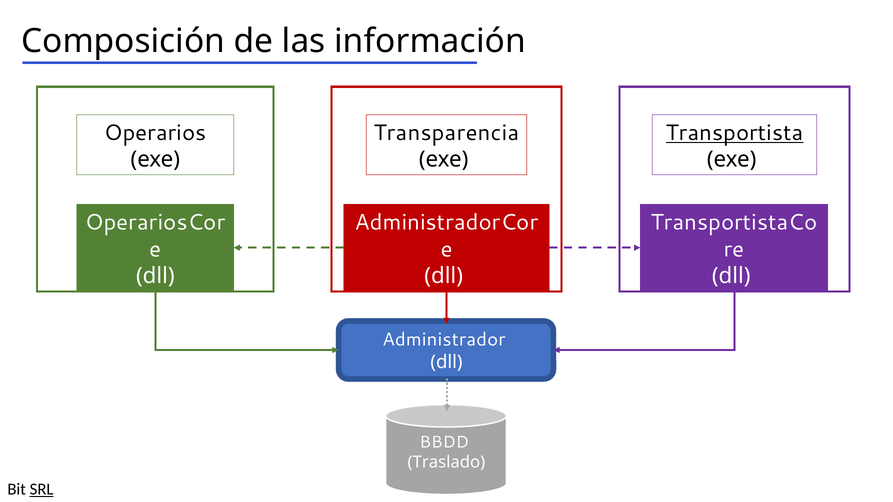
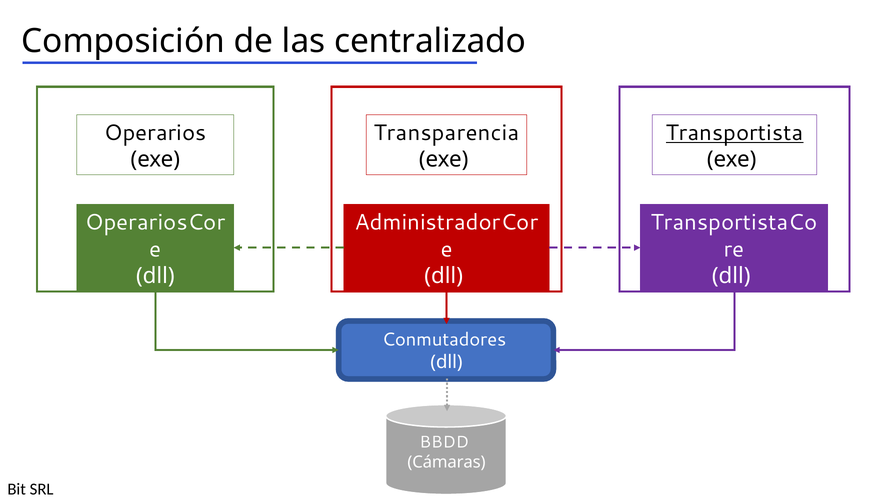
información: información -> centralizado (430, 41)
Administrador: Administrador -> Conmutadores (444, 340)
Traslado: Traslado -> Cámaras (447, 463)
SRL underline: present -> none (42, 490)
